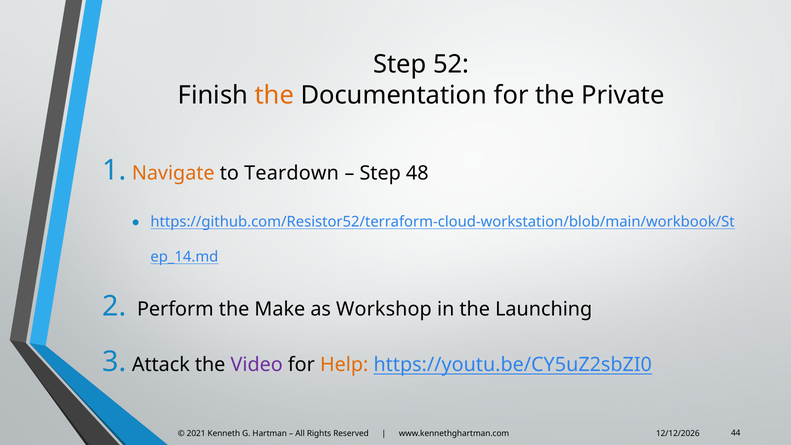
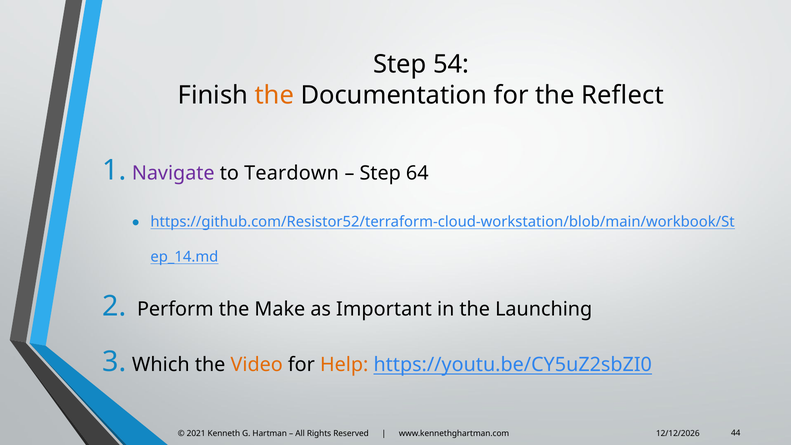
52: 52 -> 54 (451, 65)
Private: Private -> Reflect (623, 95)
Navigate colour: orange -> purple (173, 173)
48: 48 -> 64 (417, 173)
Workshop: Workshop -> Important (384, 309)
Attack: Attack -> Which (161, 365)
Video colour: purple -> orange (257, 365)
